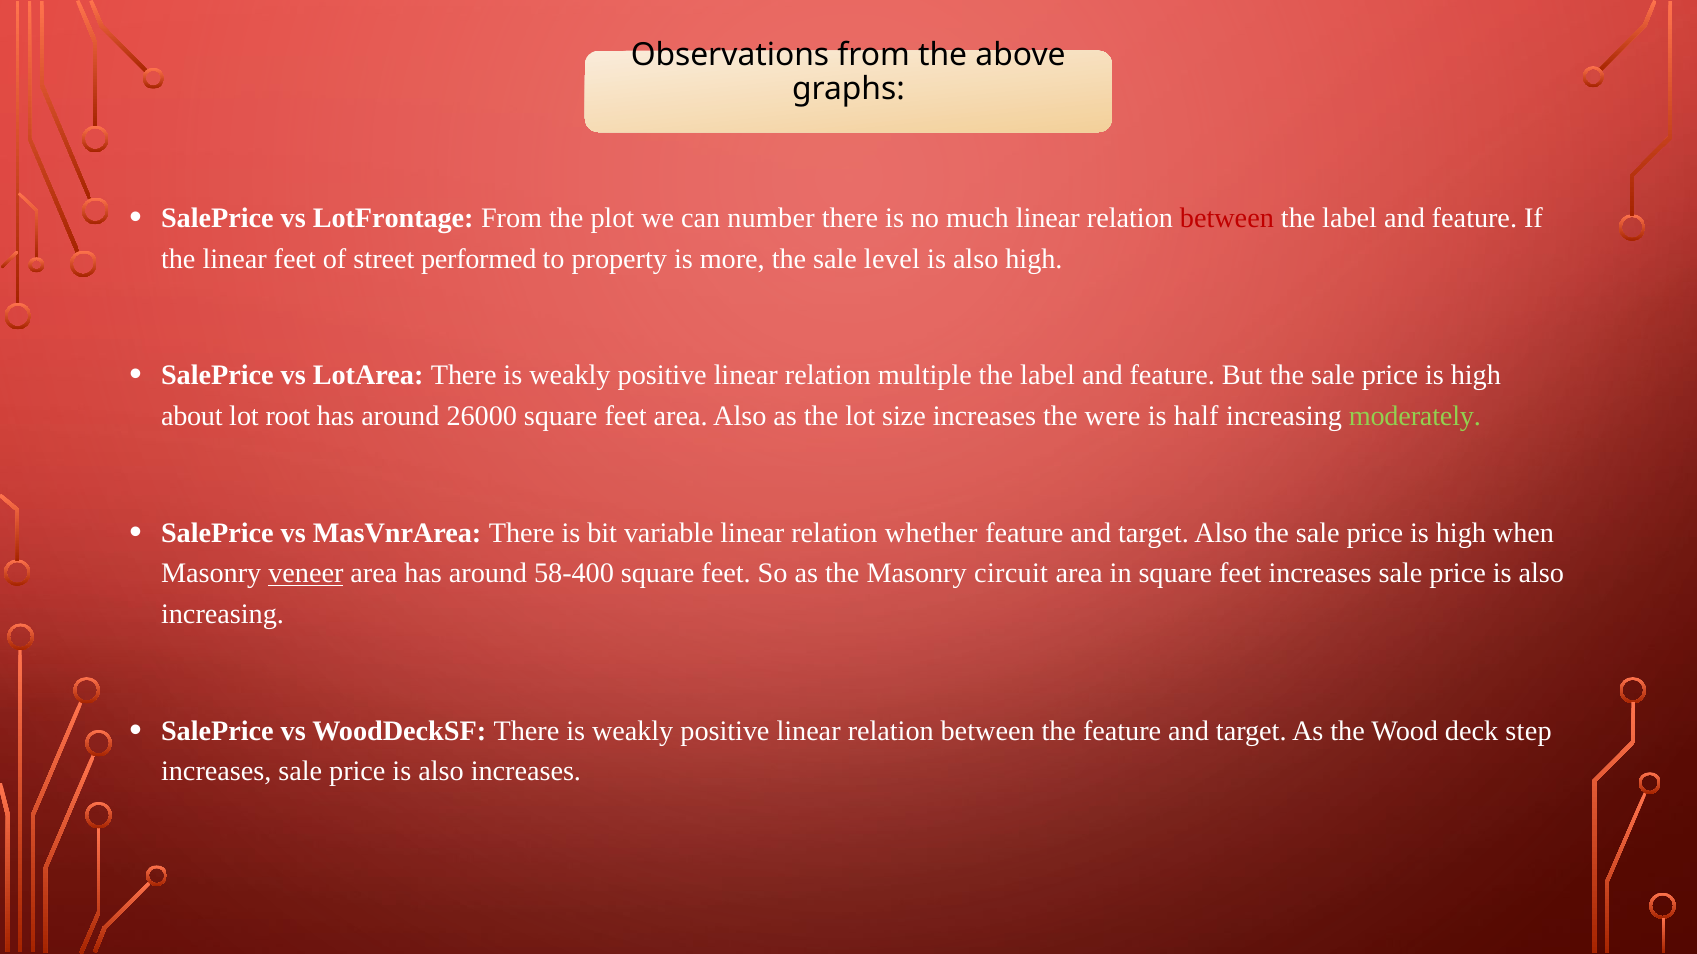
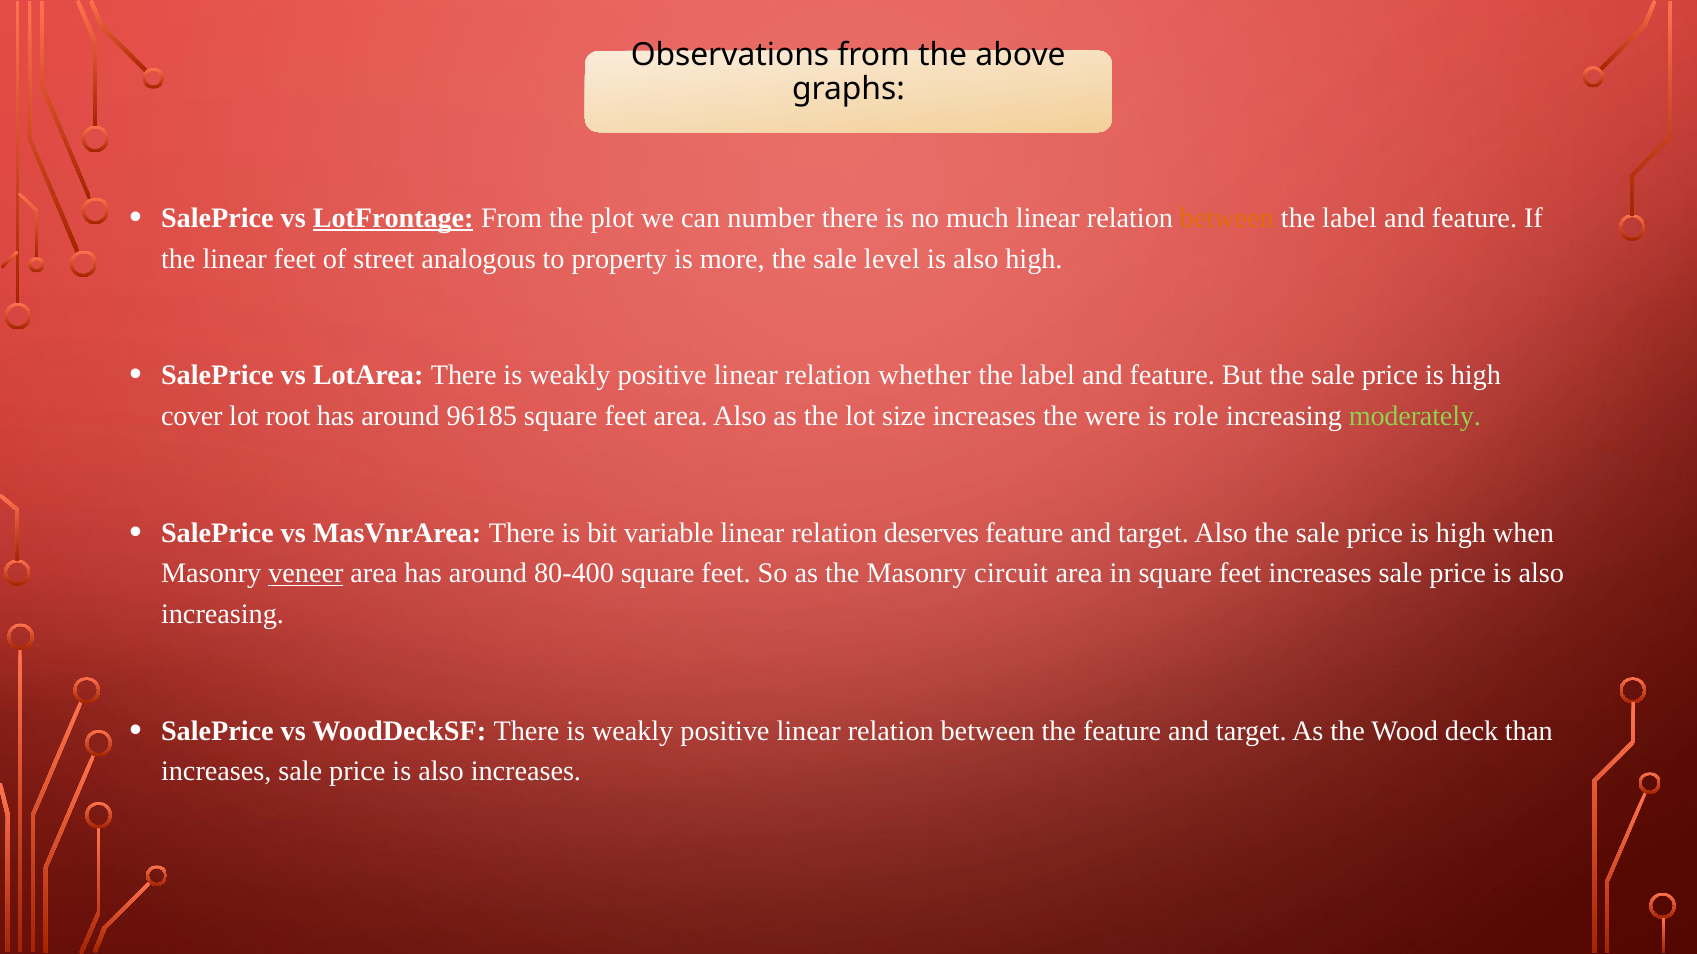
LotFrontage underline: none -> present (393, 218)
between colour: red -> orange (1227, 218)
performed: performed -> analogous (479, 259)
multiple: multiple -> whether (925, 376)
about: about -> cover (192, 416)
26000: 26000 -> 96185 (482, 416)
half: half -> role (1196, 416)
whether: whether -> deserves (931, 533)
58-400: 58-400 -> 80-400 (574, 574)
step: step -> than (1529, 731)
